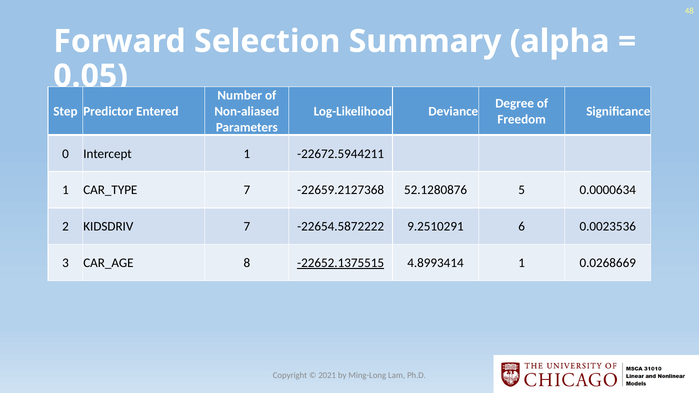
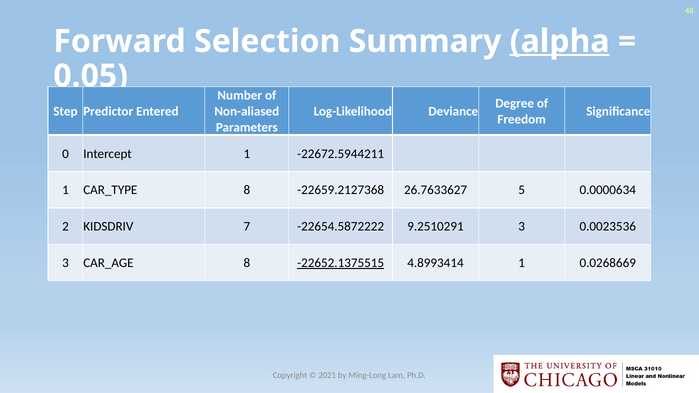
alpha underline: none -> present (560, 41)
7: 7 -> 8 (247, 190)
52.1280876: 52.1280876 -> 26.7633627 (436, 190)
9.2510291 6: 6 -> 3 (522, 227)
